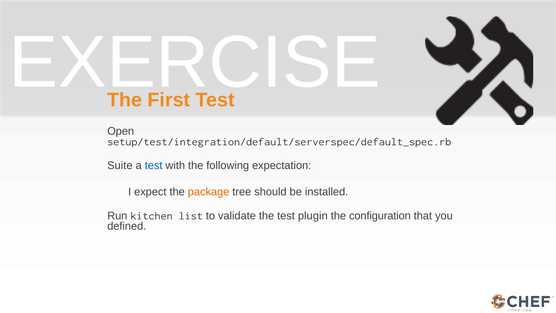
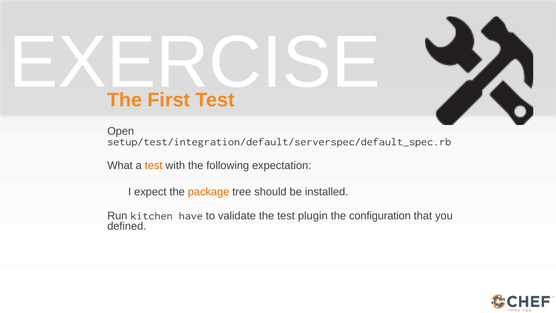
Suite: Suite -> What (120, 165)
test colour: blue -> orange (154, 165)
list: list -> have (191, 216)
